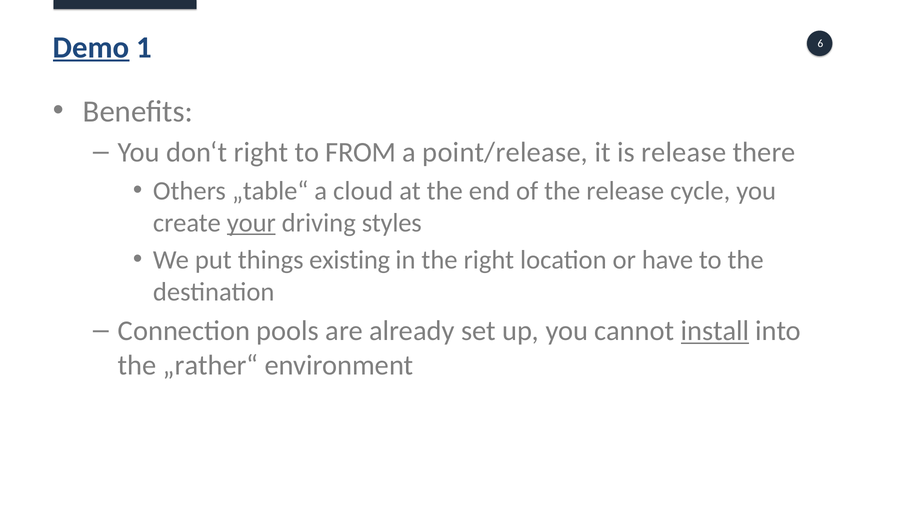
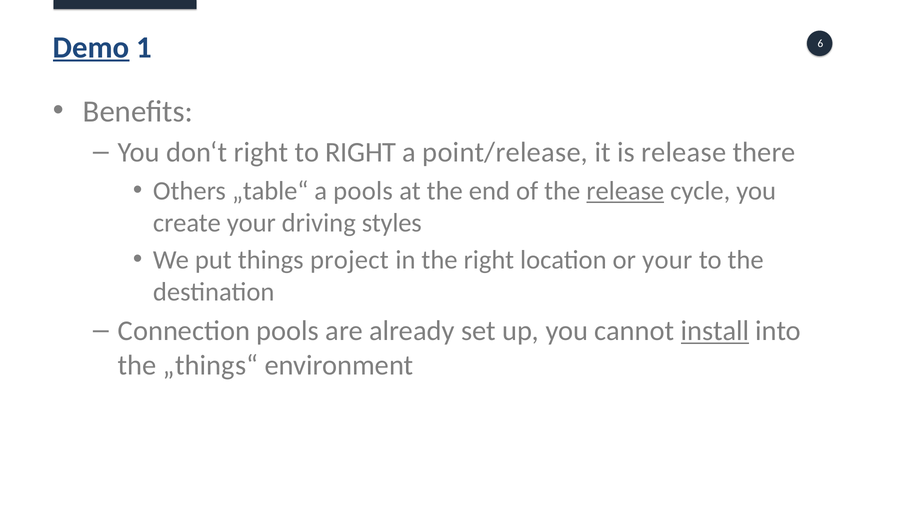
to FROM: FROM -> RIGHT (361, 152)
a cloud: cloud -> pools (363, 191)
release underline: none -> present (625, 191)
your underline: present -> none (251, 223)
existing: existing -> project (349, 260)
or have: have -> your (667, 260)
„rather“: „rather“ -> „things“ (211, 365)
